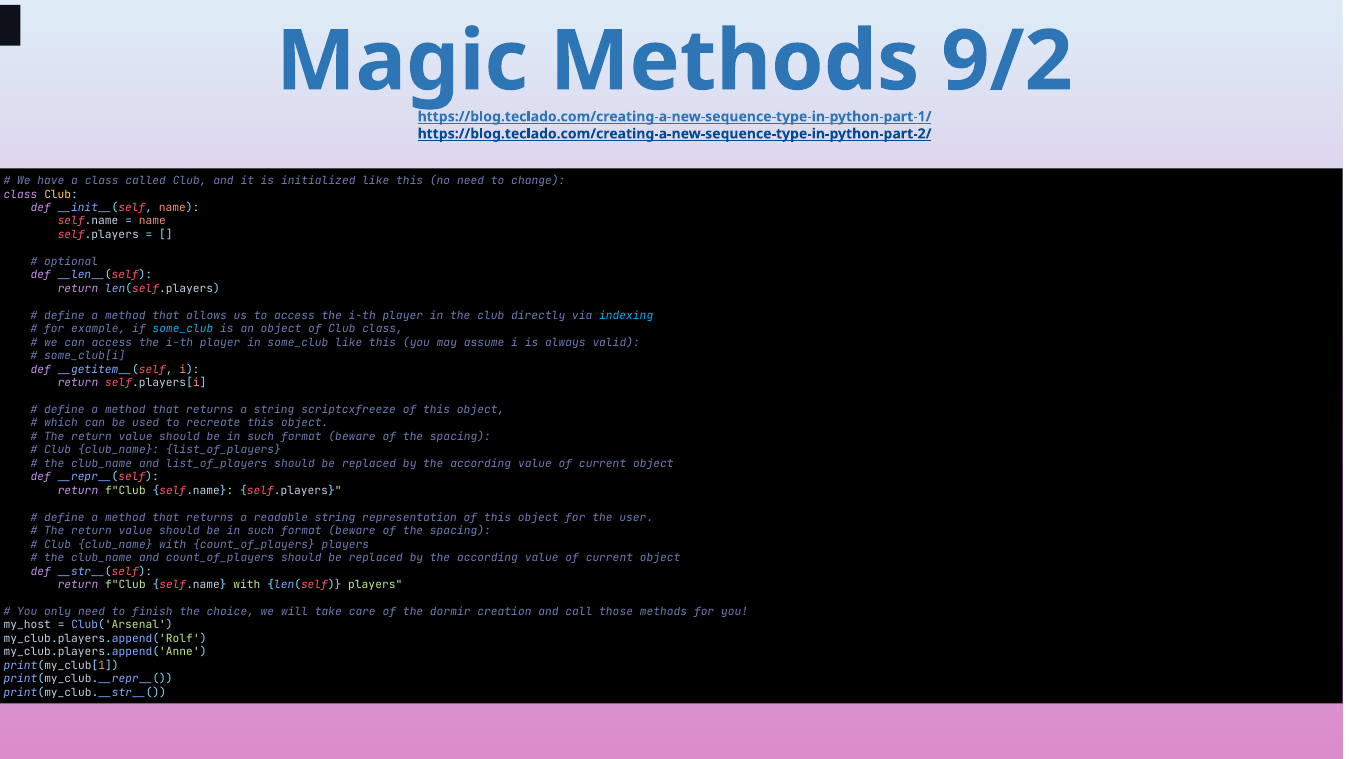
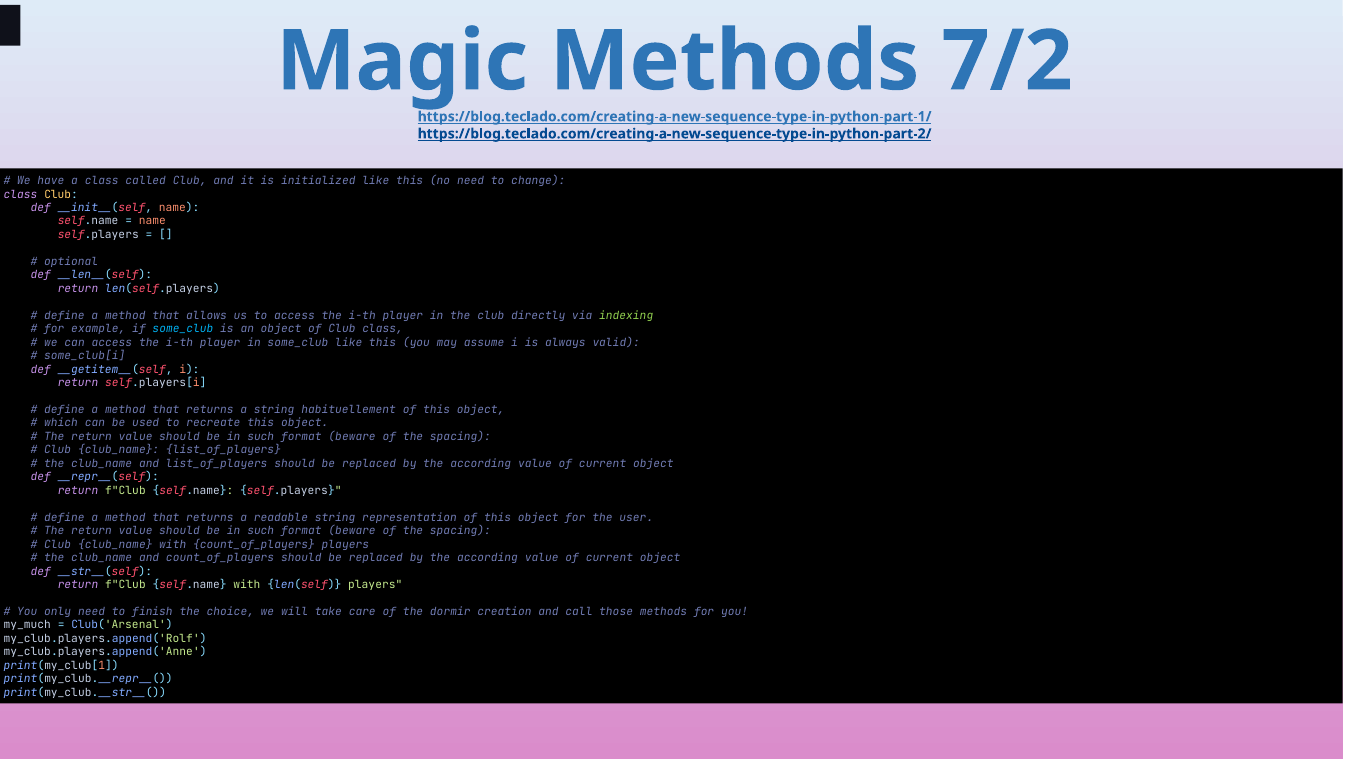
9/2: 9/2 -> 7/2 (1007, 62)
indexing colour: light blue -> light green (630, 315)
scriptcxfreeze: scriptcxfreeze -> habituellement (349, 410)
my_host: my_host -> my_much (27, 625)
